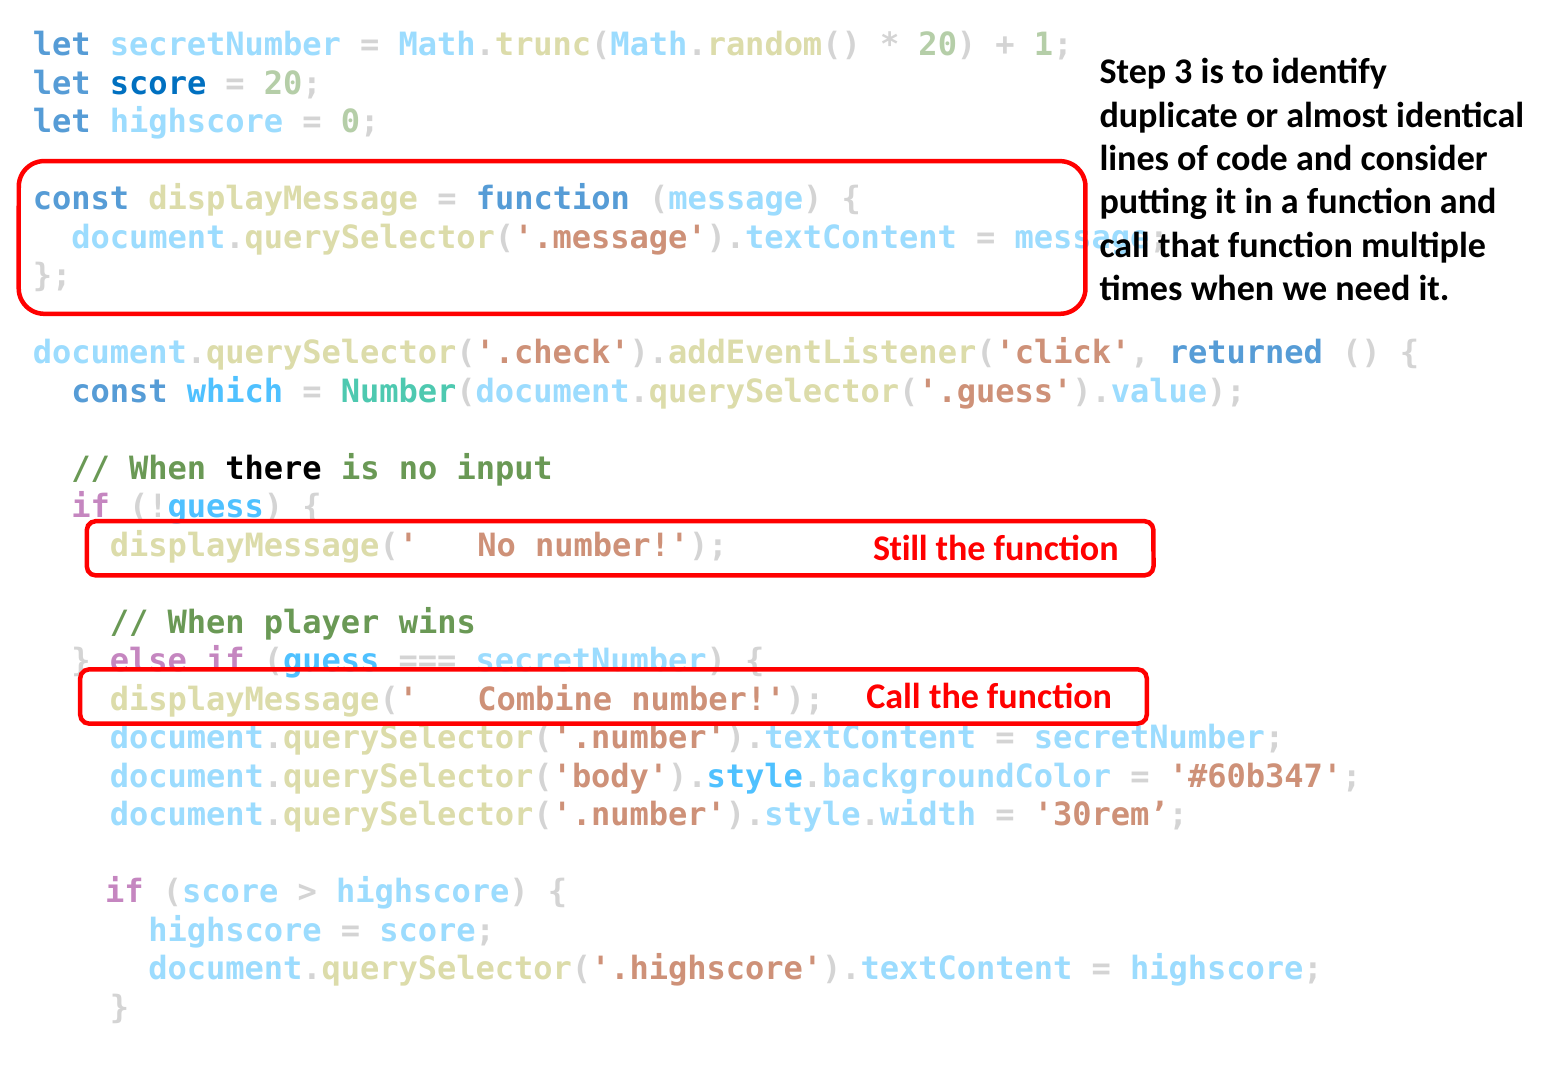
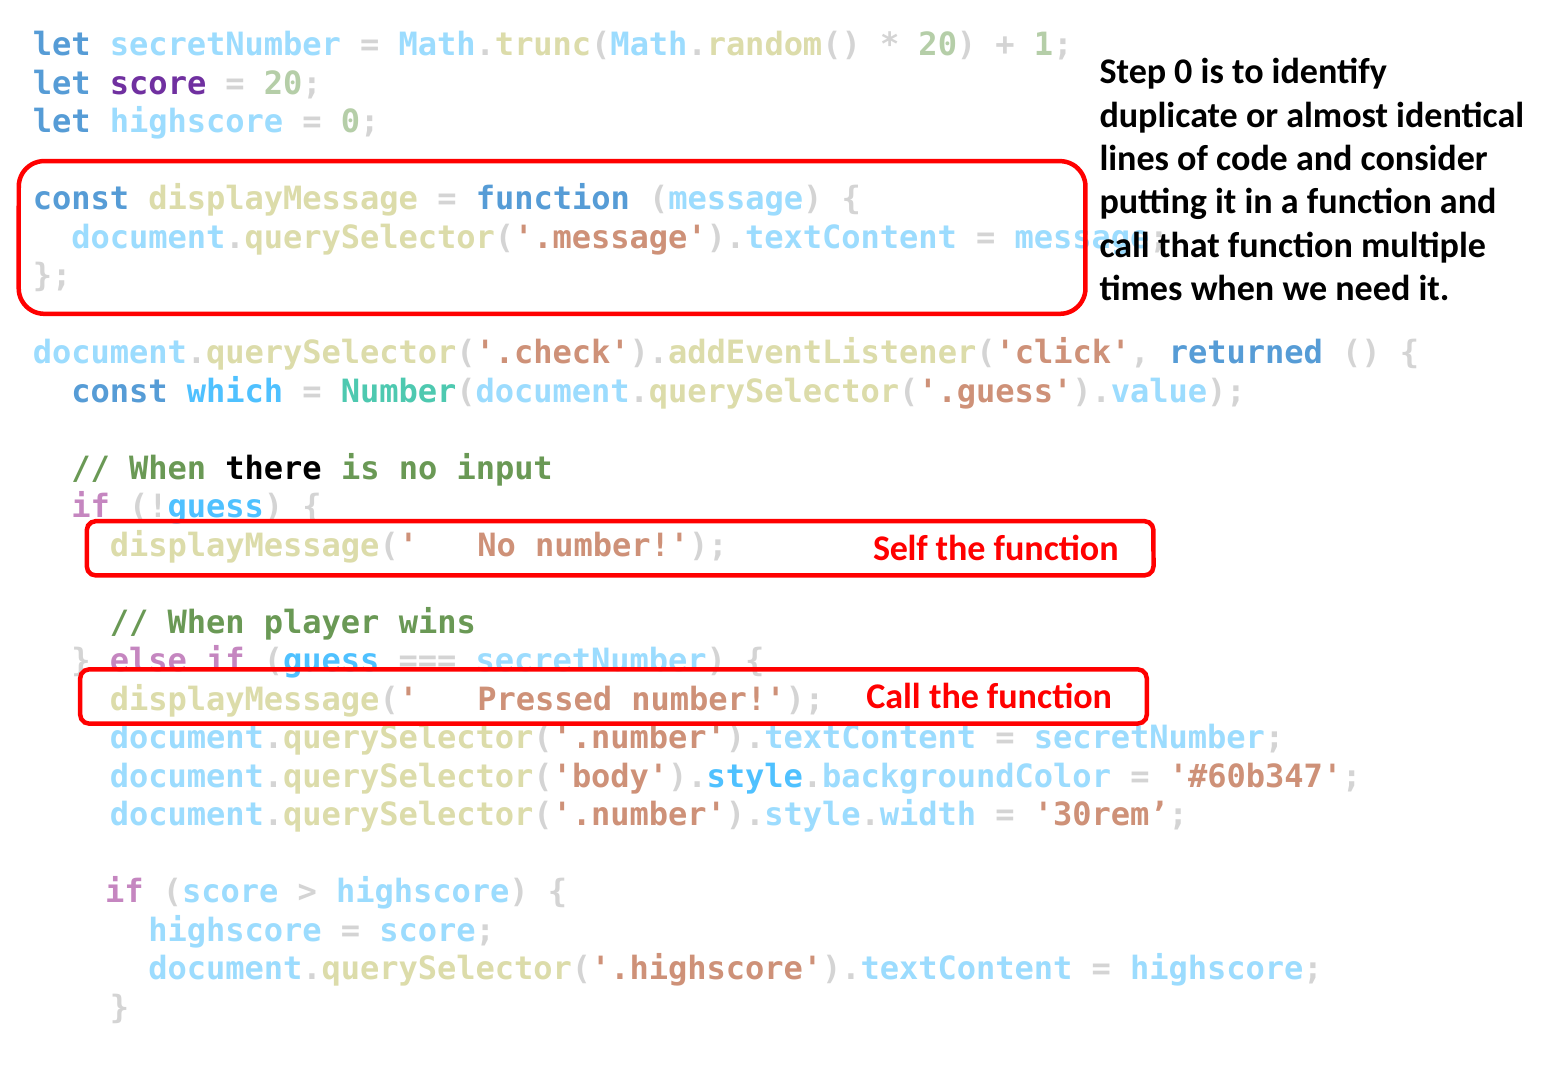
Step 3: 3 -> 0 (1183, 72)
score colour: blue -> purple (158, 84)
Still: Still -> Self (900, 548)
Combine: Combine -> Pressed (545, 699)
